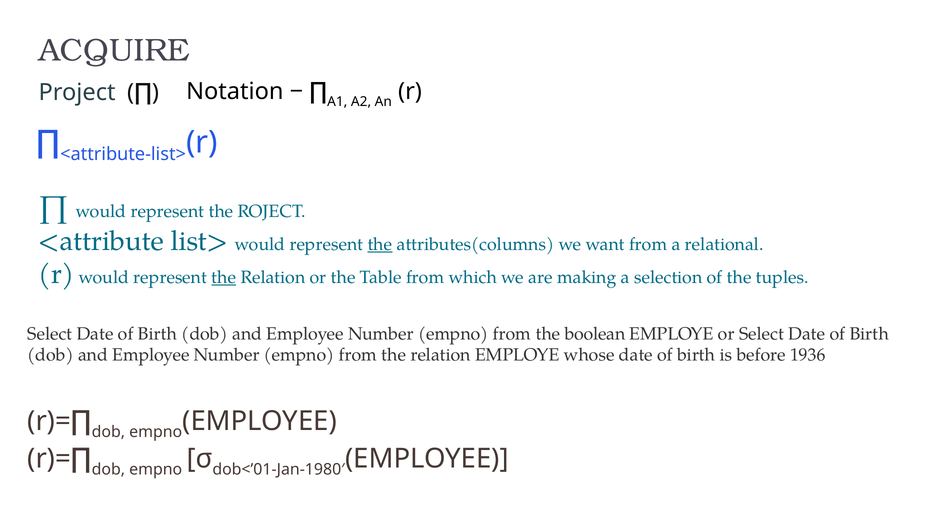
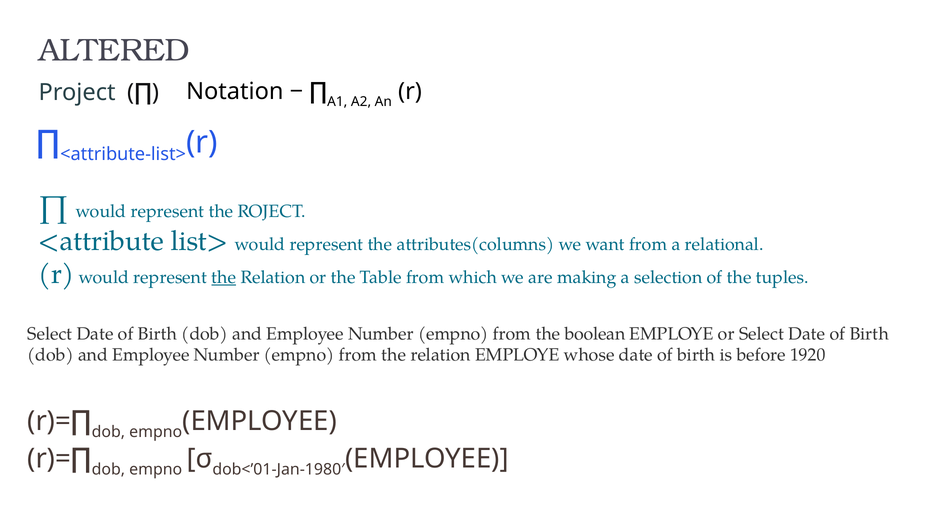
ACQUIRE: ACQUIRE -> ALTERED (114, 51)
the underline: present -> none (380, 244)
1936: 1936 -> 1920 (808, 355)
